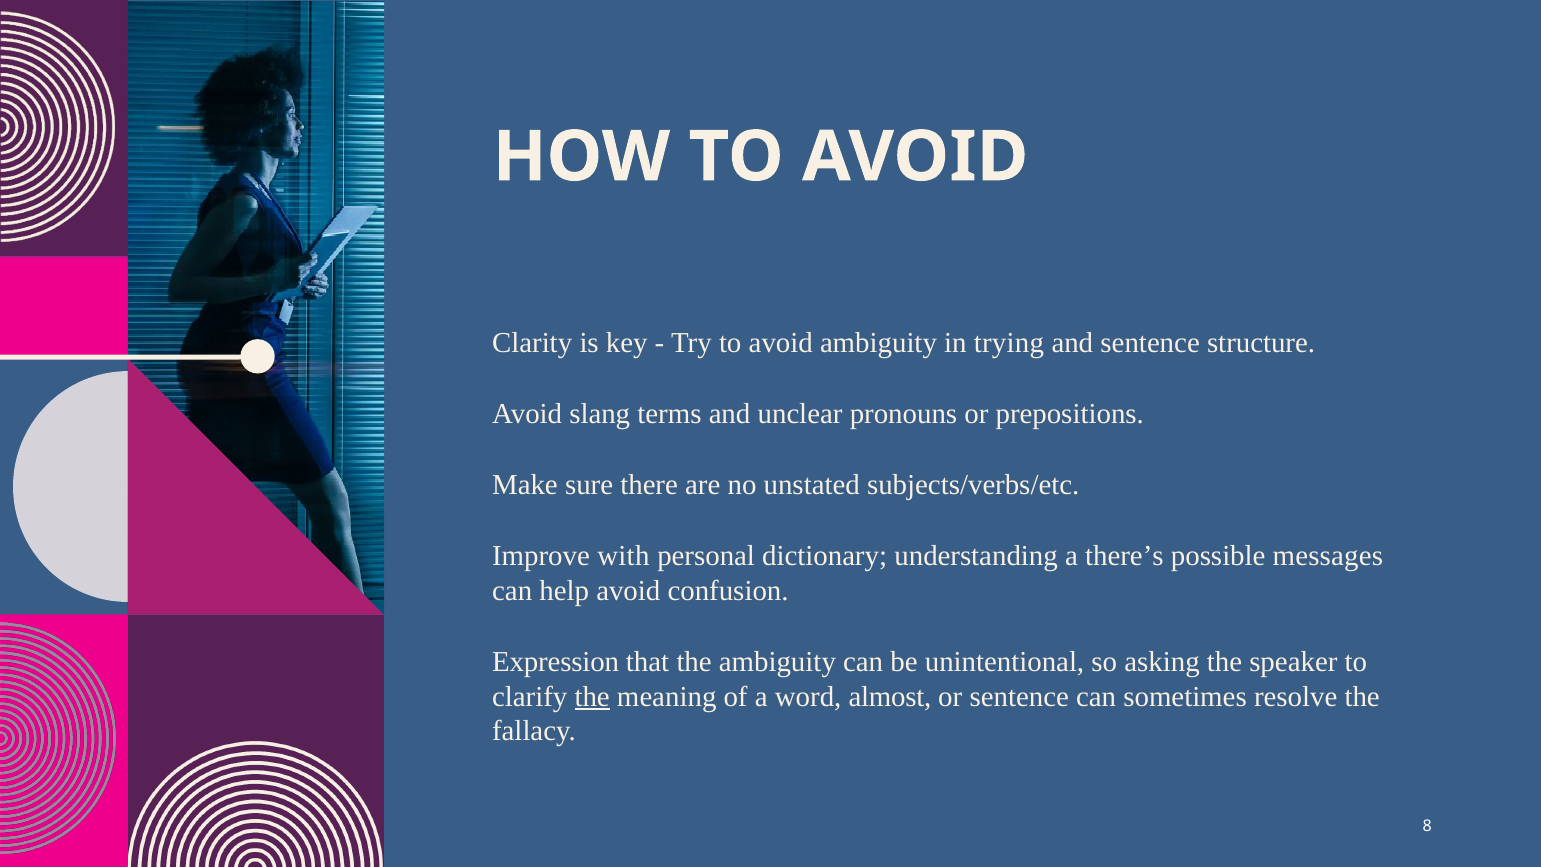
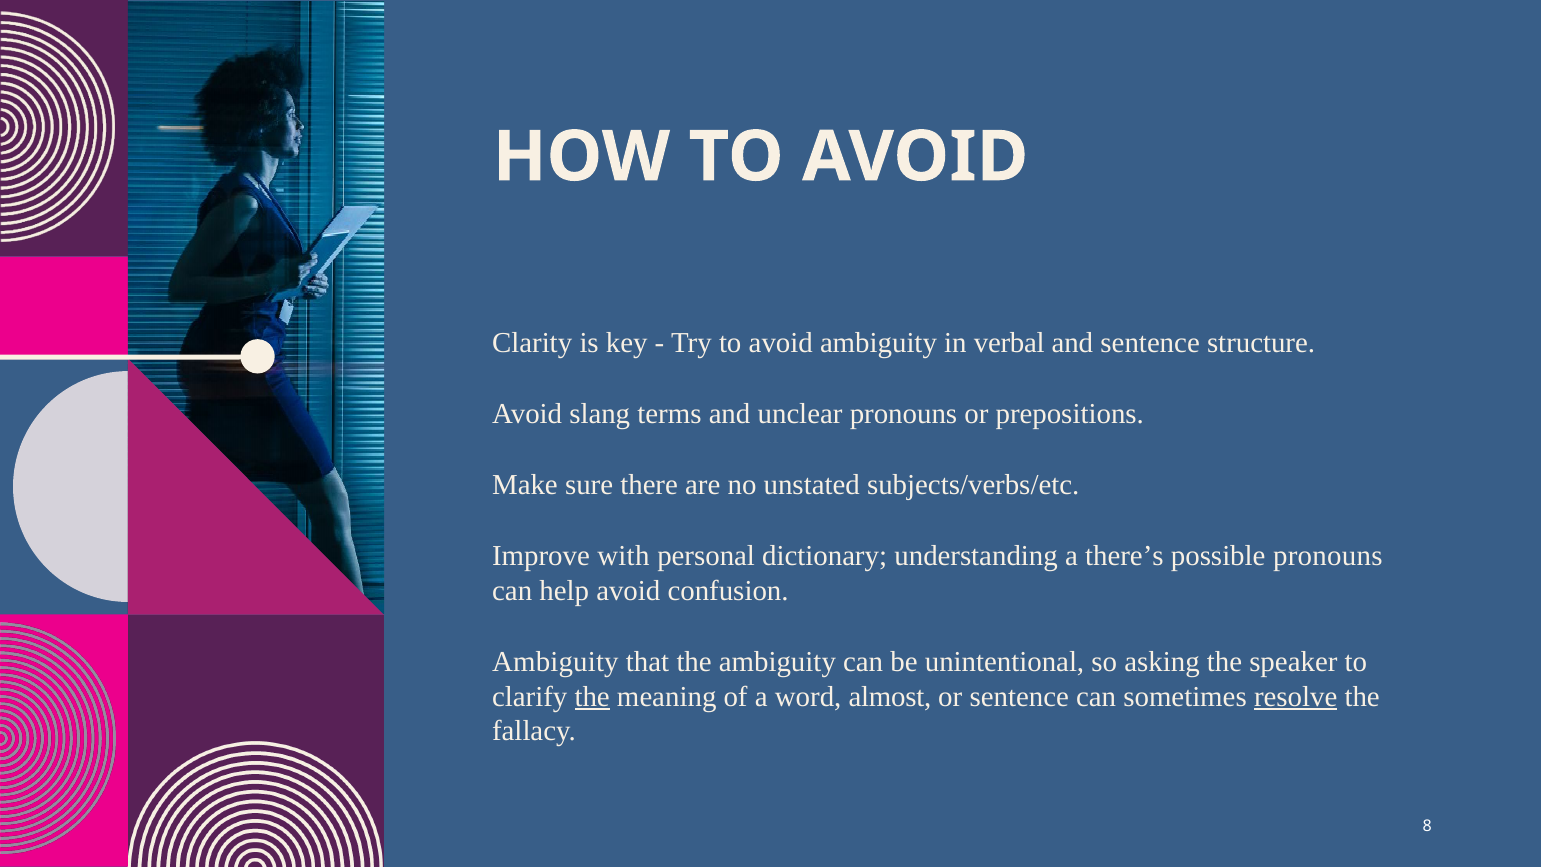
trying: trying -> verbal (1009, 343)
possible messages: messages -> pronouns (1328, 556)
Expression: Expression -> Ambiguity (555, 662)
resolve underline: none -> present (1296, 697)
